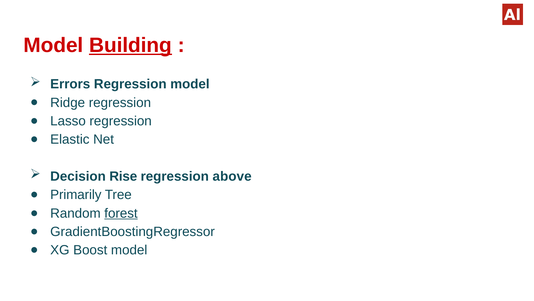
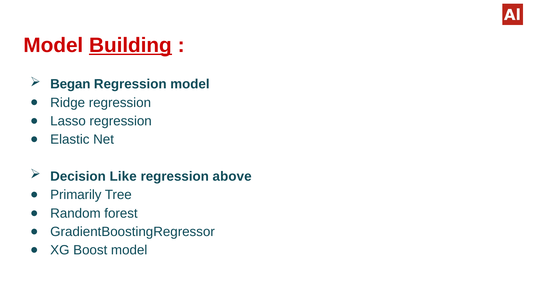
Errors: Errors -> Began (70, 84)
Rise: Rise -> Like (123, 176)
forest underline: present -> none (121, 213)
